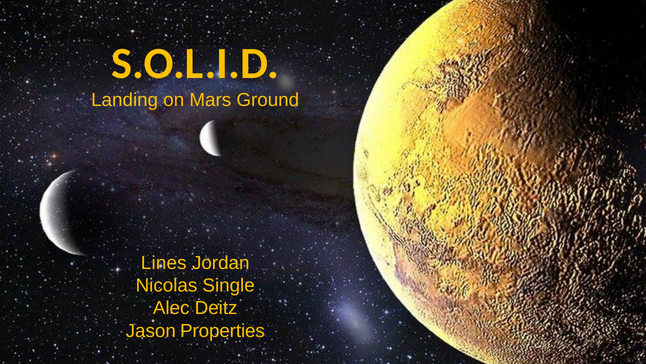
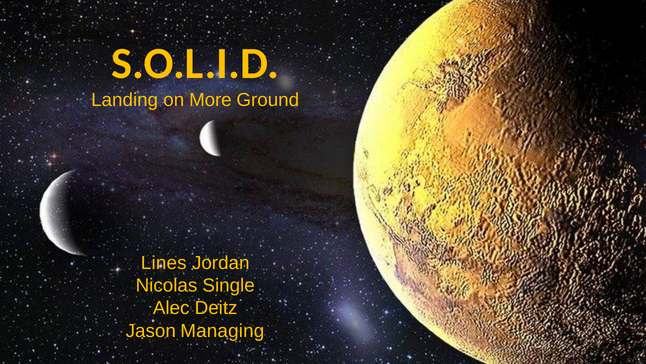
Mars: Mars -> More (210, 100)
Properties: Properties -> Managing (222, 330)
